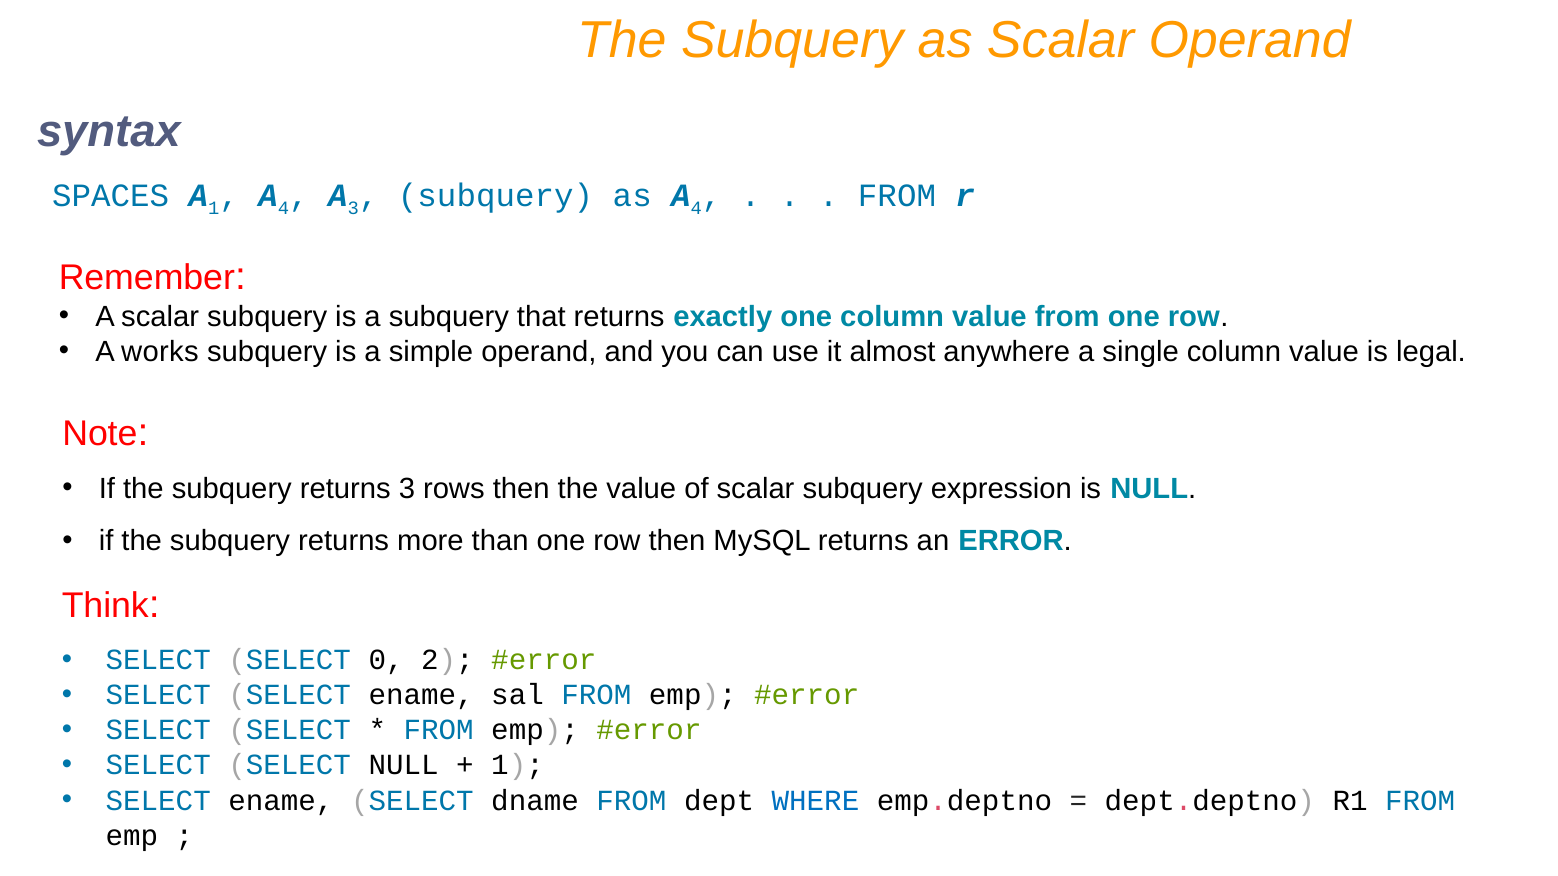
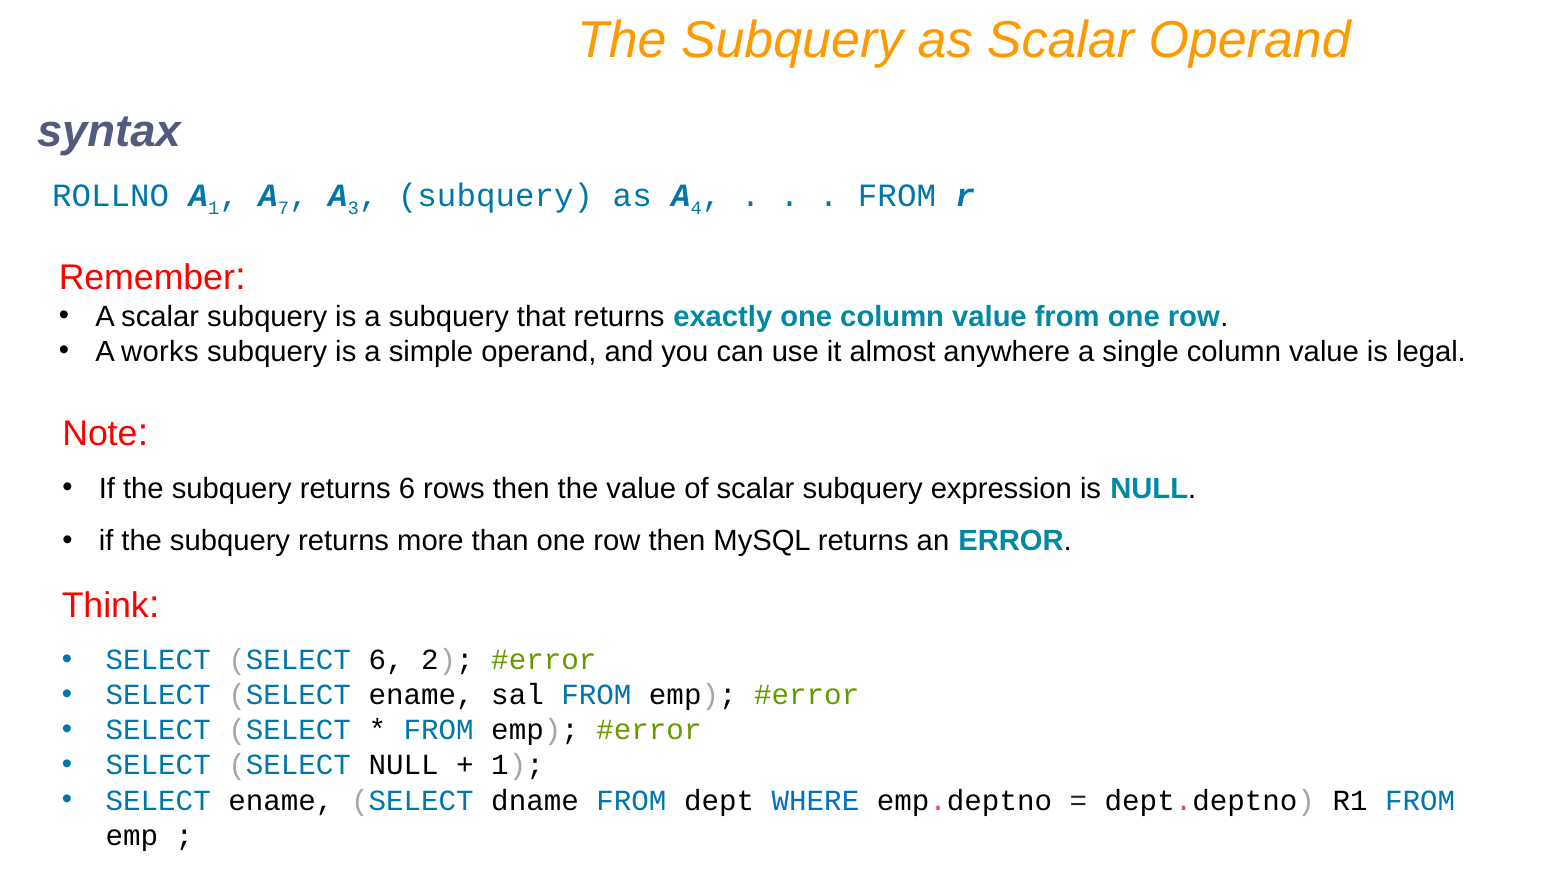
SPACES: SPACES -> ROLLNO (111, 195)
4: 4 -> 7 (284, 208)
returns 3: 3 -> 6 (407, 489)
SELECT 0: 0 -> 6 (386, 660)
